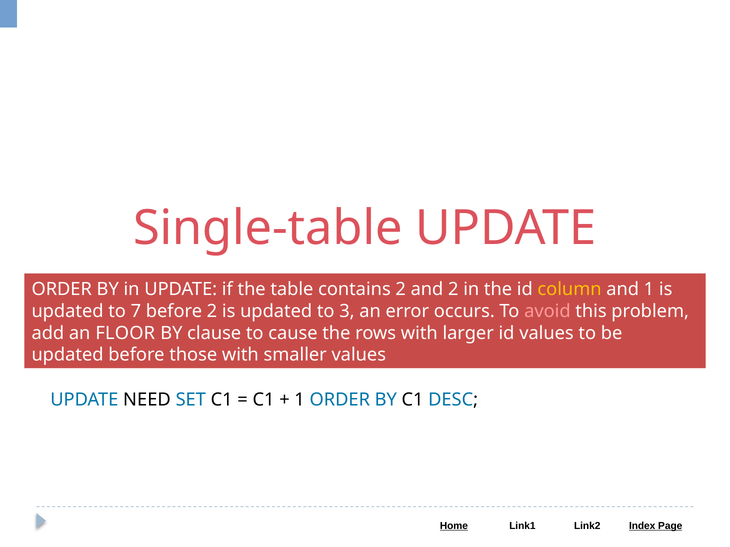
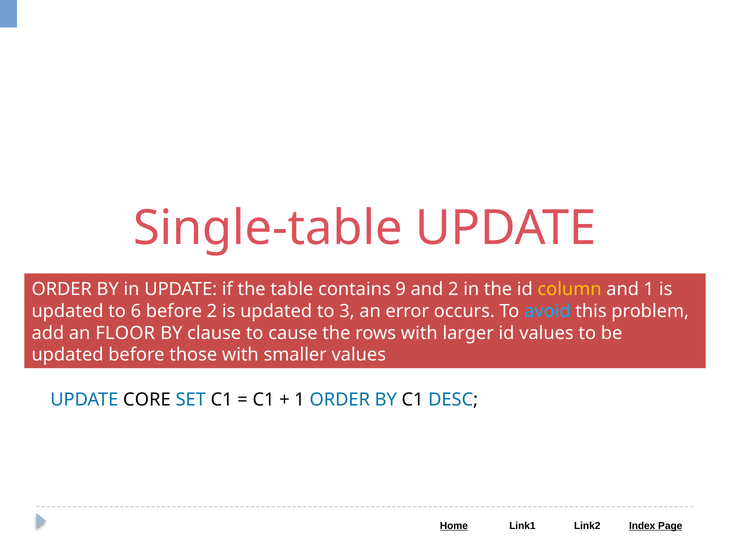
contains 2: 2 -> 9 (401, 290)
7: 7 -> 6 (136, 311)
avoid colour: pink -> light blue (547, 311)
NEED: NEED -> CORE (147, 400)
